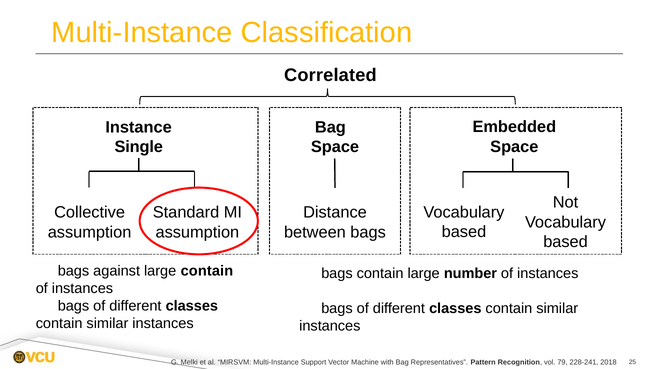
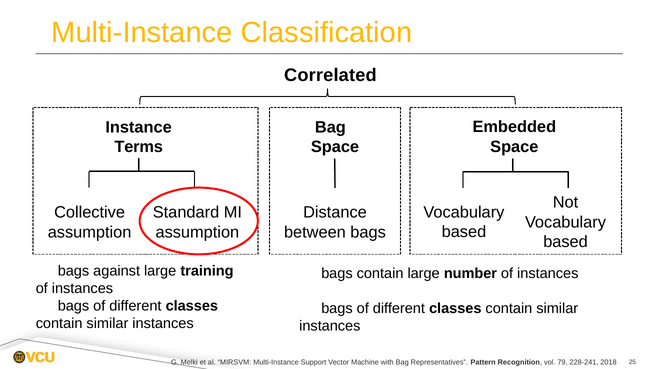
Single: Single -> Terms (139, 147)
large contain: contain -> training (207, 271)
